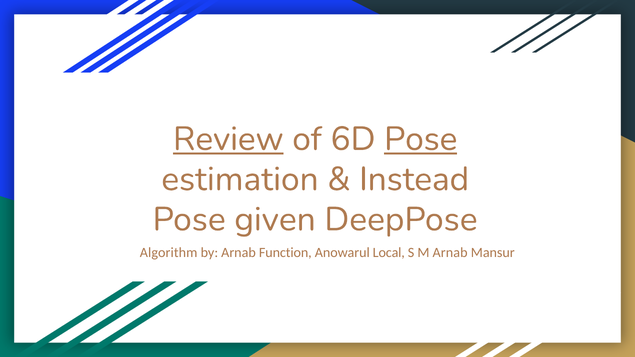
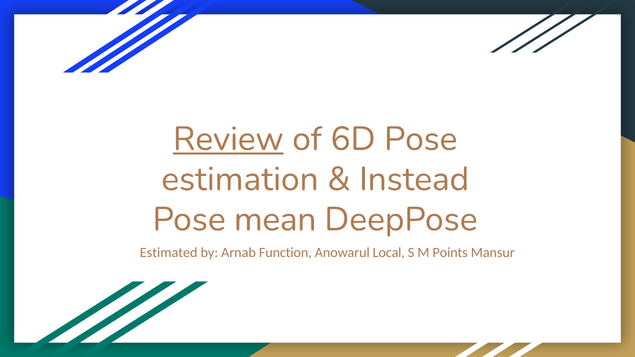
Pose underline: present -> none (421, 139)
given: given -> mean (275, 219)
Algorithm: Algorithm -> Estimated (169, 253)
M Arnab: Arnab -> Points (450, 253)
